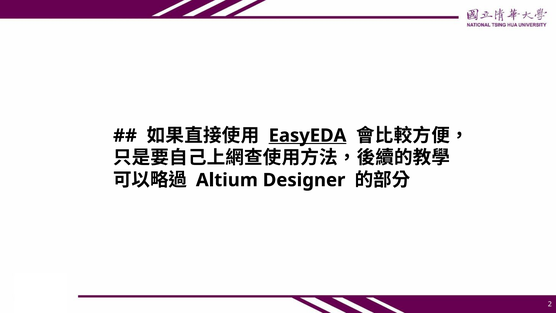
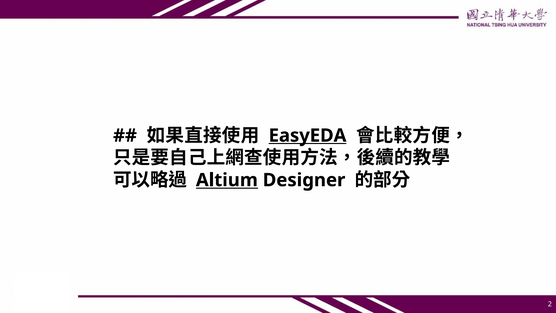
Altium underline: none -> present (227, 180)
